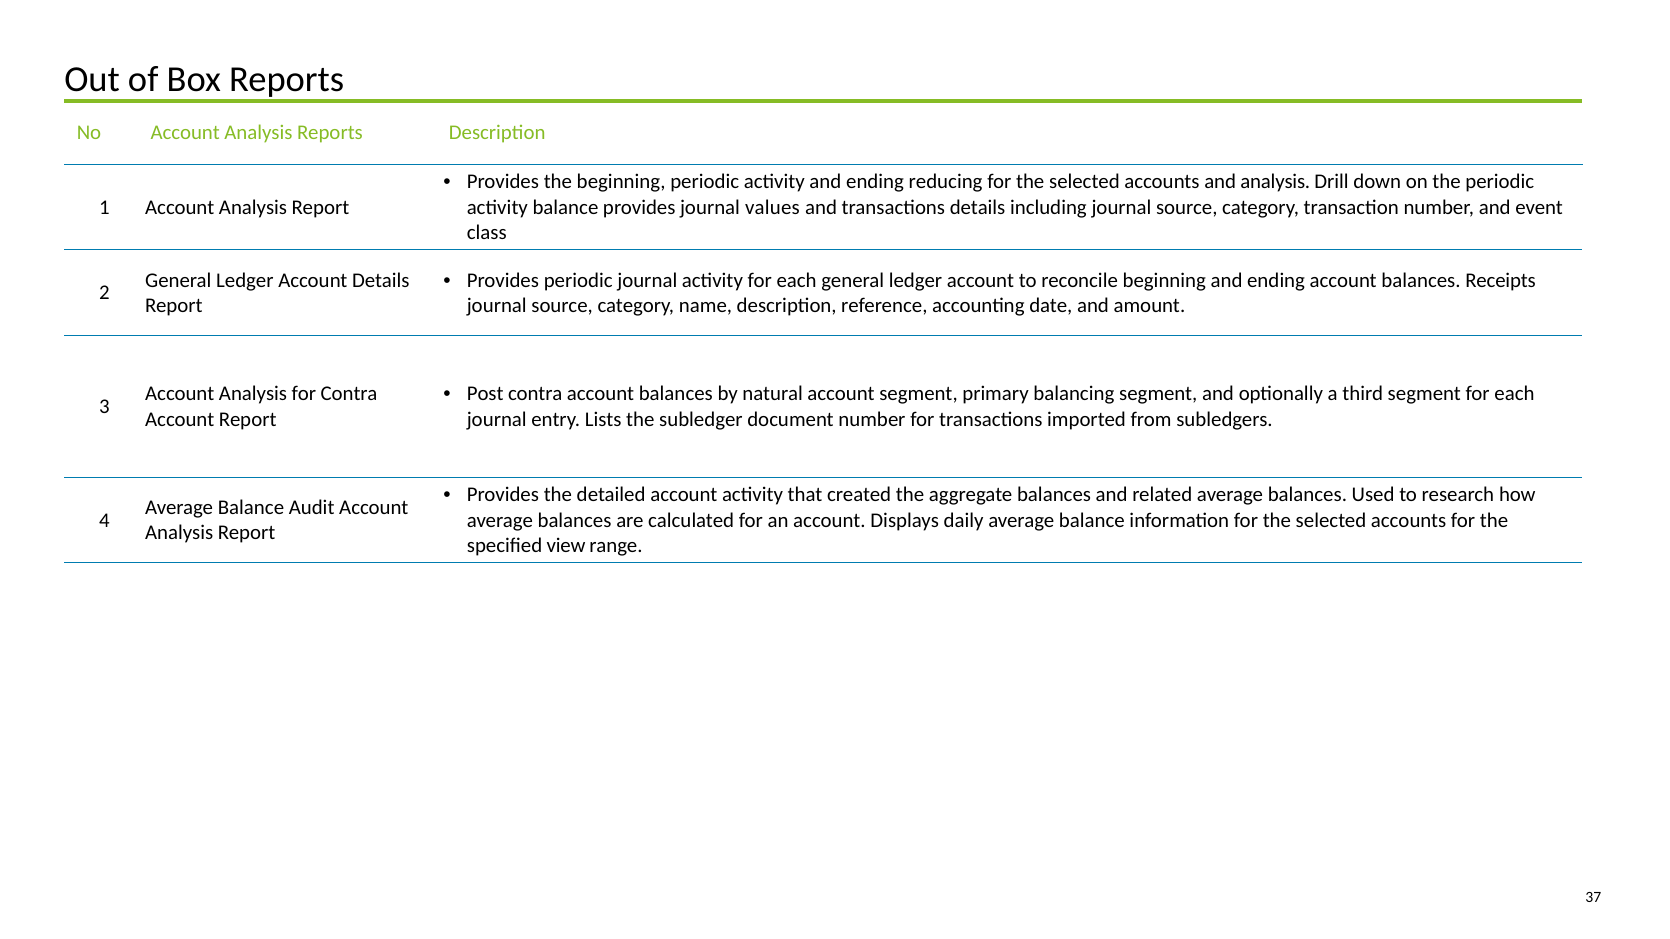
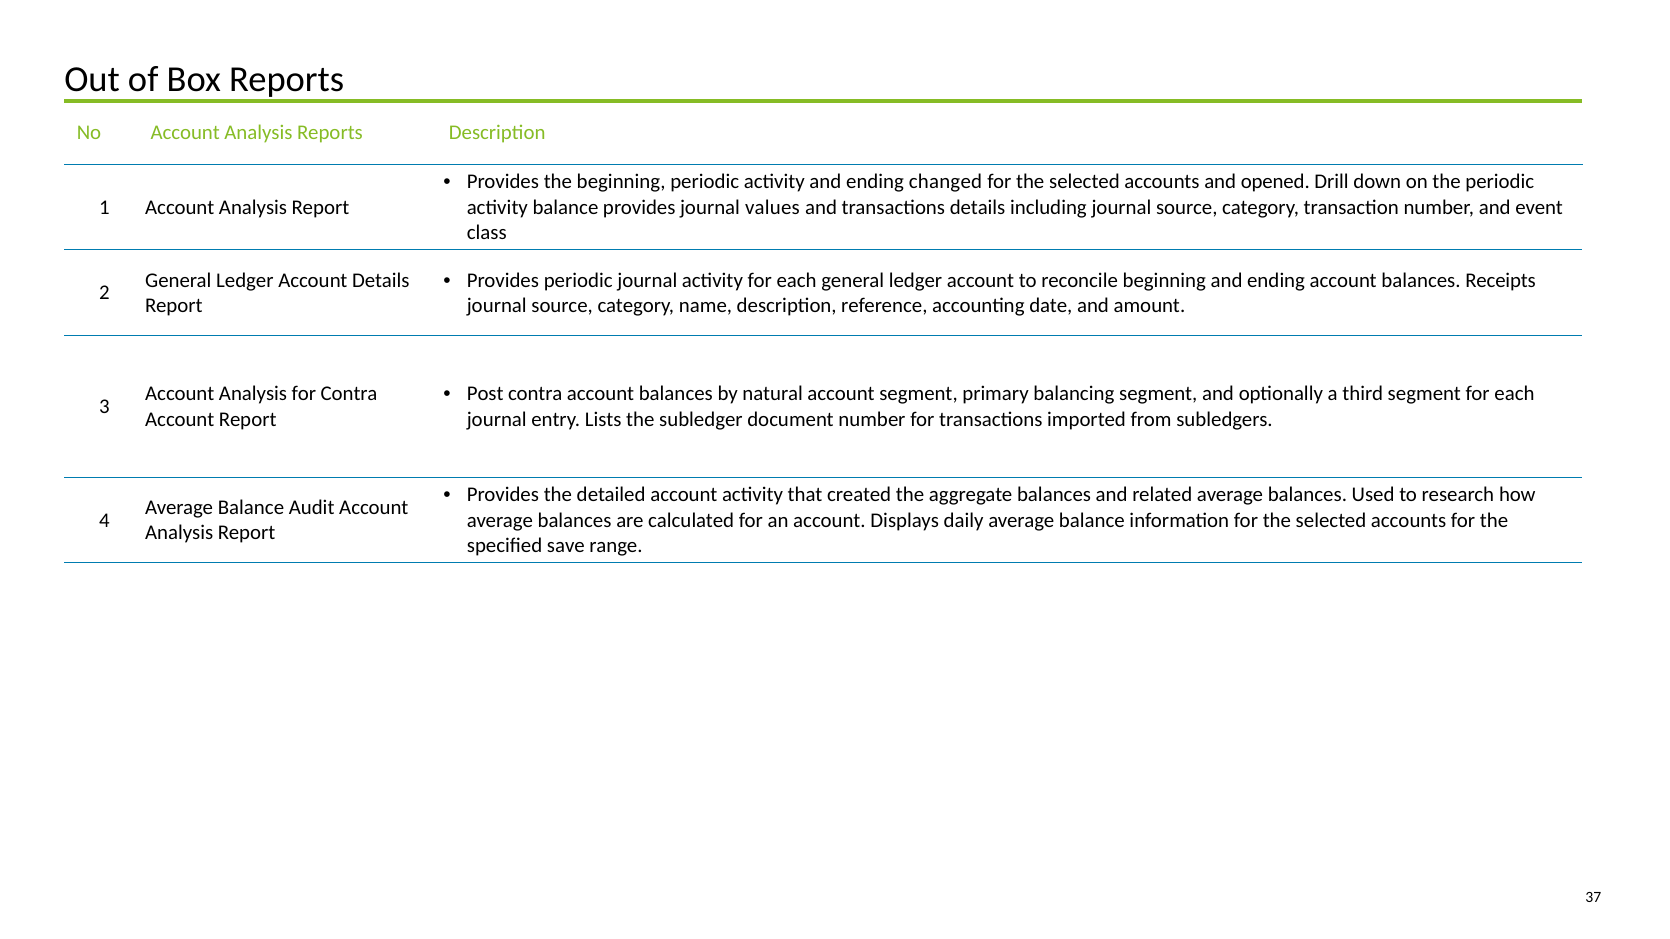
reducing: reducing -> changed (945, 182)
and analysis: analysis -> opened (1275, 182)
view: view -> save (566, 546)
